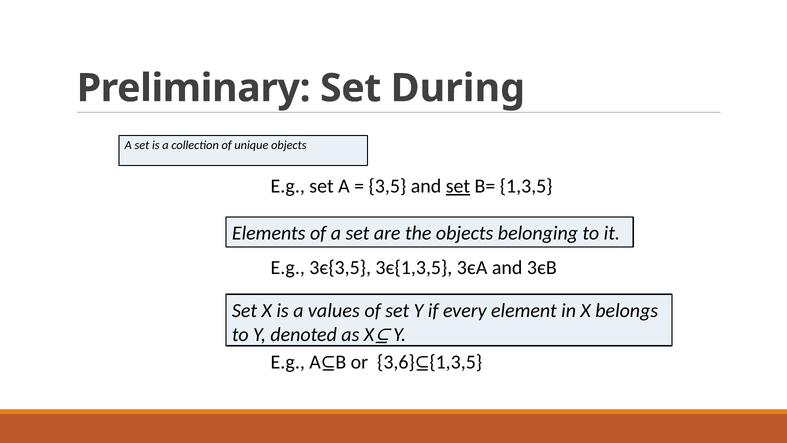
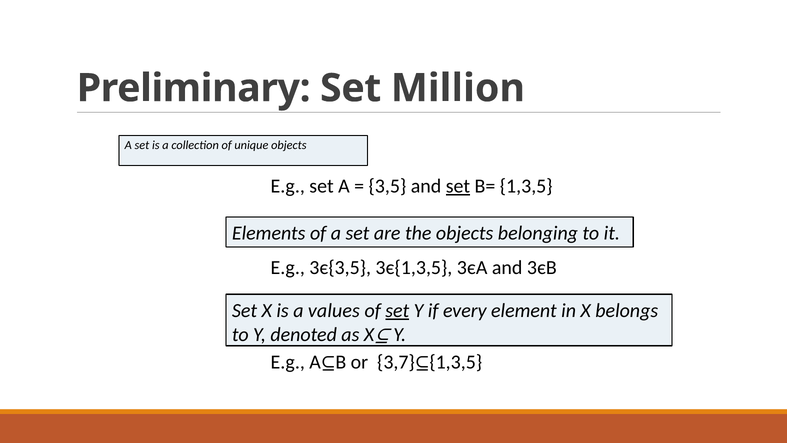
During: During -> Million (458, 88)
set underline: none -> present (397, 310)
3,6: 3,6 -> 3,7 (396, 362)
